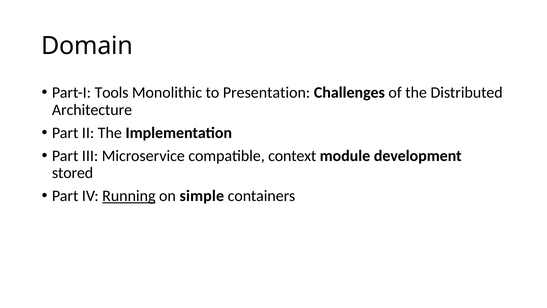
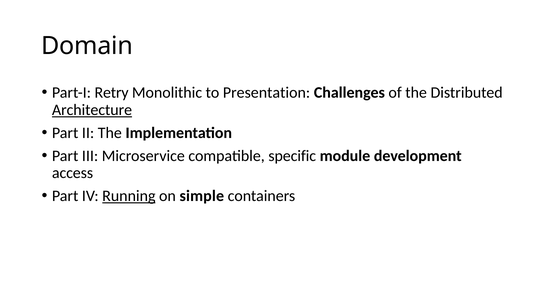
Tools: Tools -> Retry (112, 92)
Architecture underline: none -> present (92, 110)
context: context -> specific (292, 156)
stored: stored -> access (73, 173)
